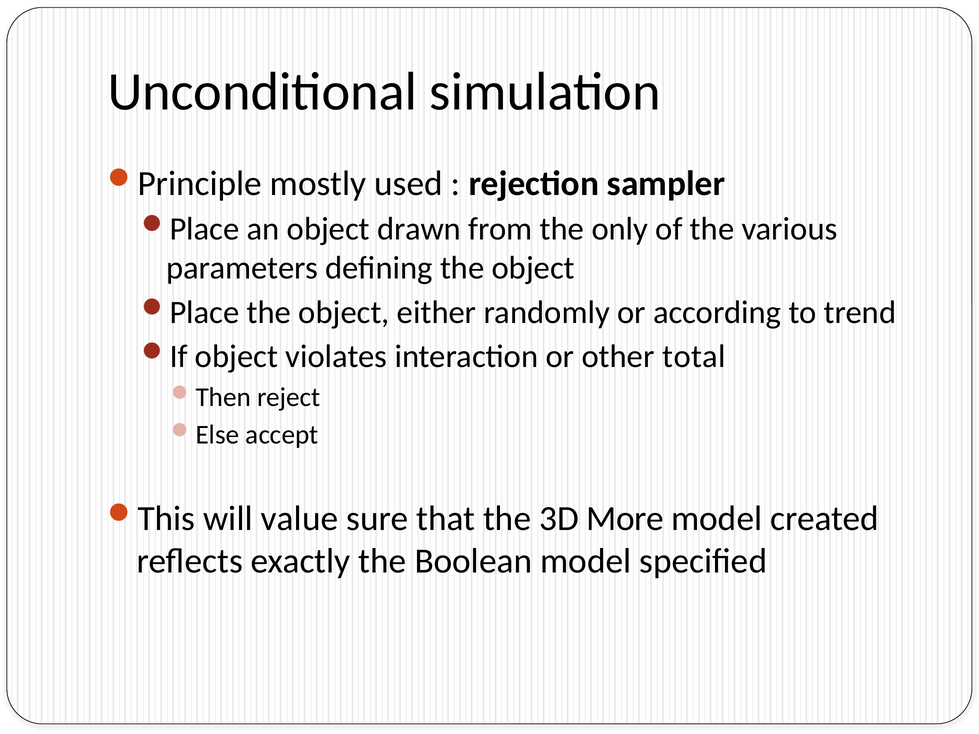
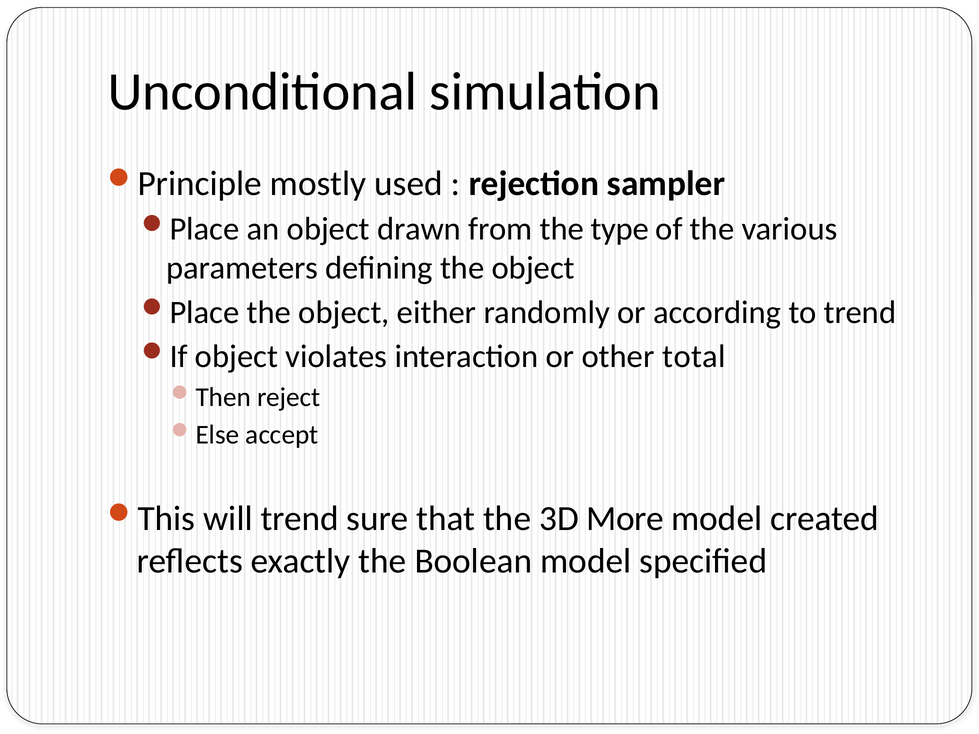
only: only -> type (620, 229)
will value: value -> trend (300, 519)
